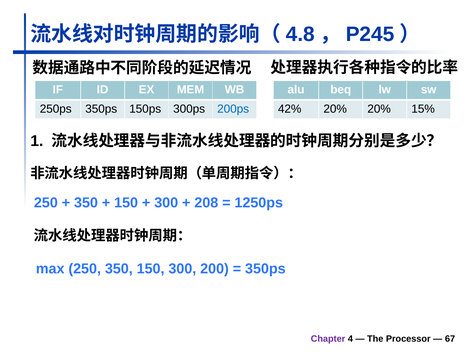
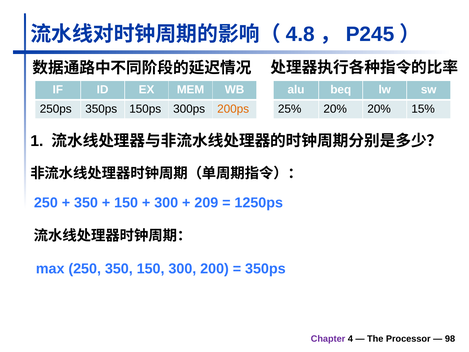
200ps colour: blue -> orange (233, 109)
42%: 42% -> 25% (290, 109)
208: 208 -> 209 (206, 202)
67: 67 -> 98 (450, 339)
